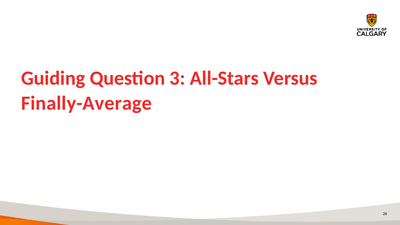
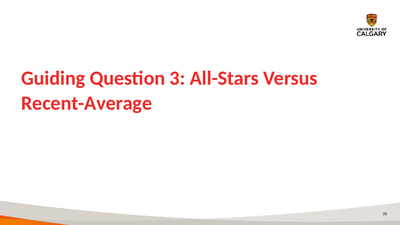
Finally-Average: Finally-Average -> Recent-Average (87, 103)
